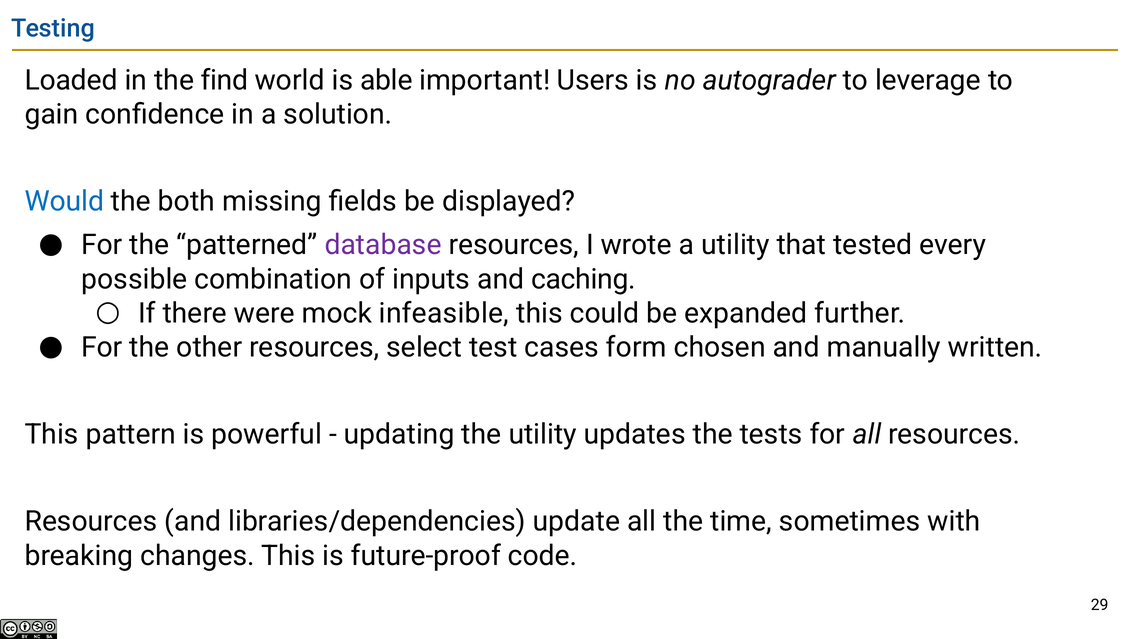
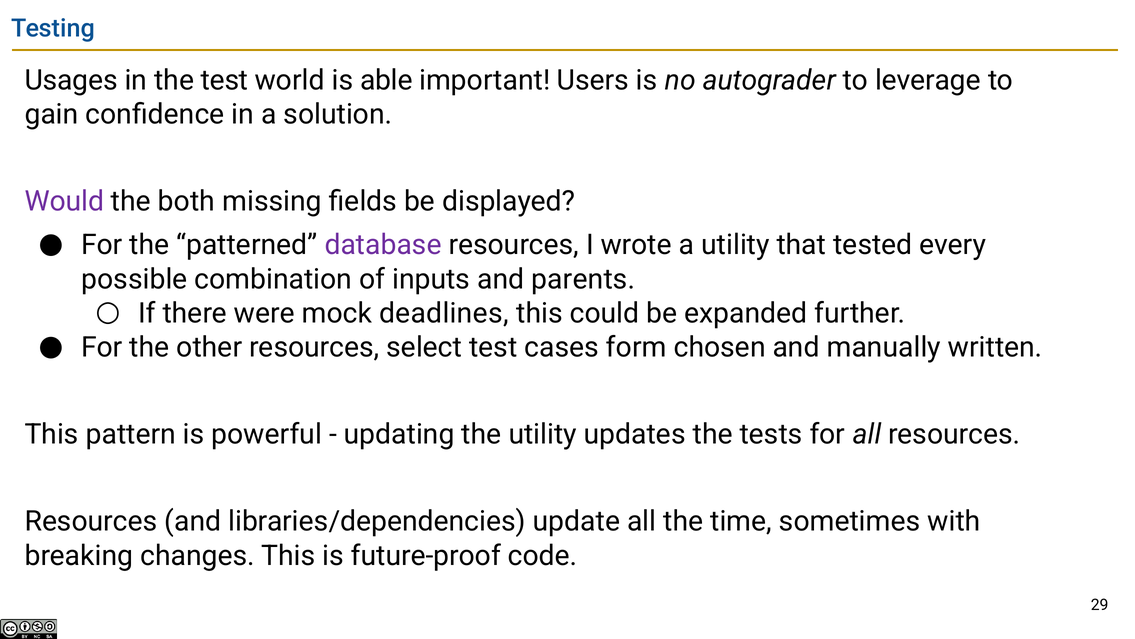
Loaded: Loaded -> Usages (71, 80)
the find: find -> test (225, 80)
Would colour: blue -> purple (64, 201)
caching: caching -> parents (583, 279)
infeasible: infeasible -> deadlines (444, 313)
